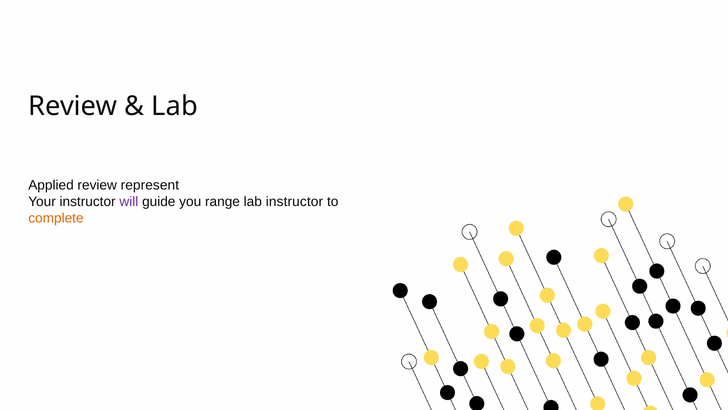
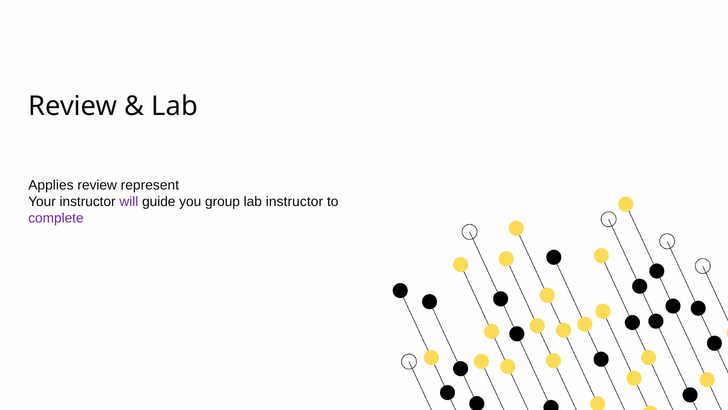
Applied: Applied -> Applies (51, 185)
range: range -> group (223, 202)
complete colour: orange -> purple (56, 218)
